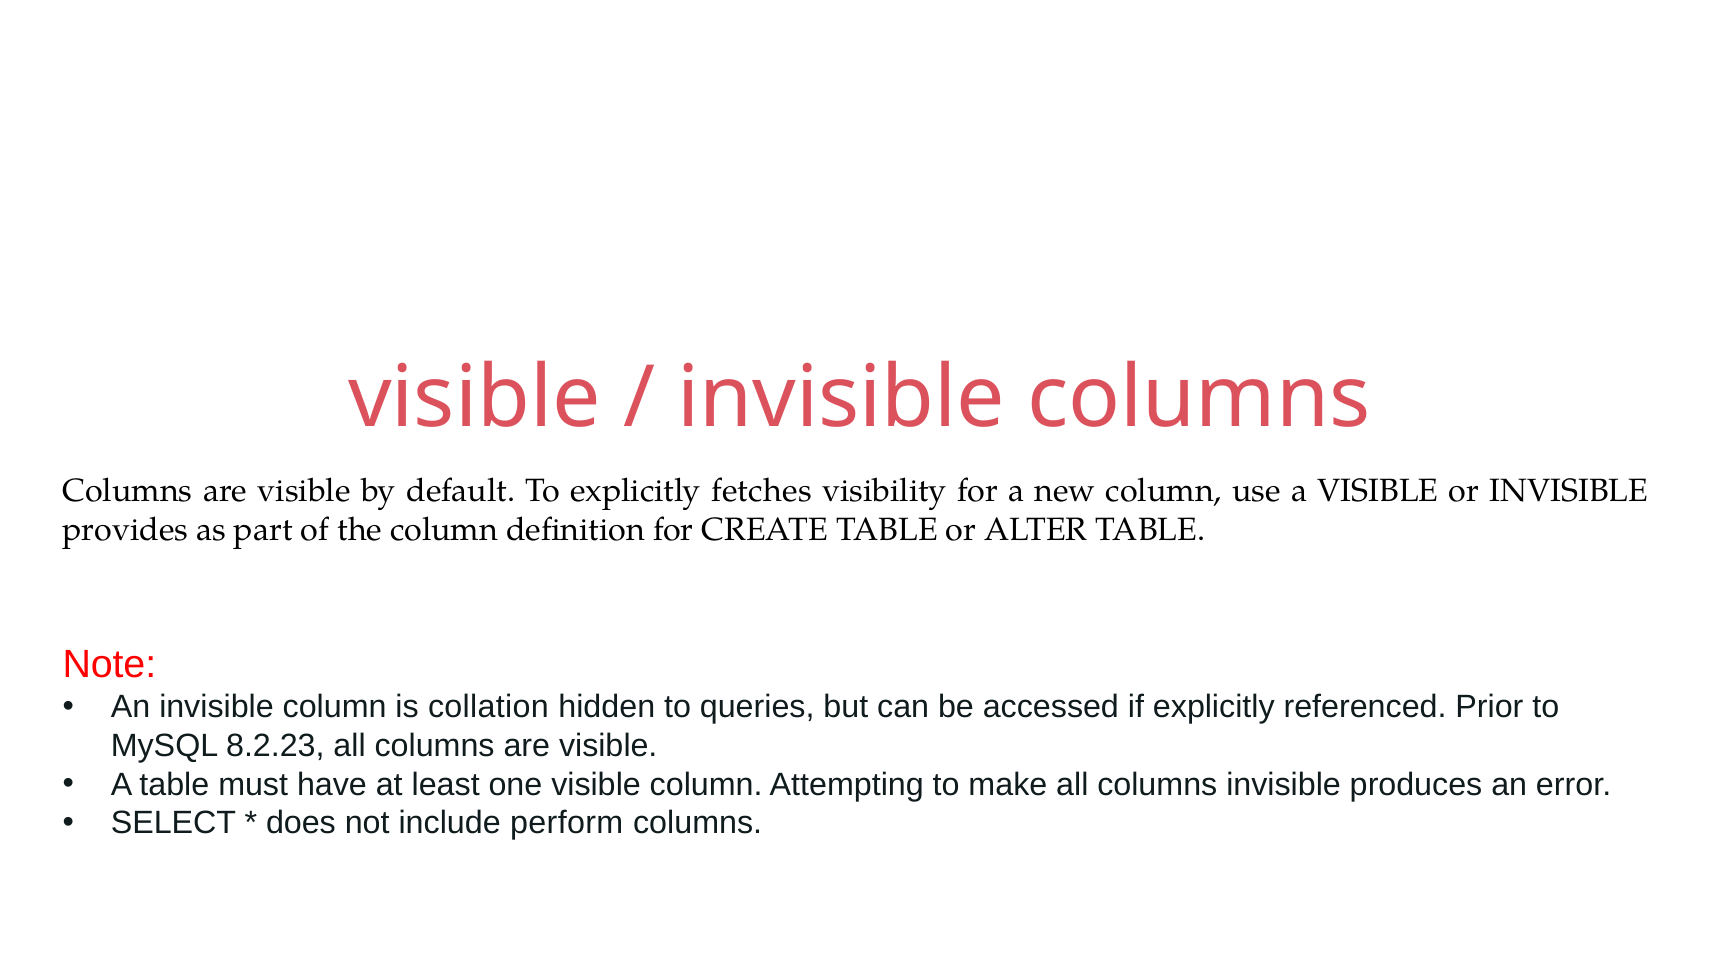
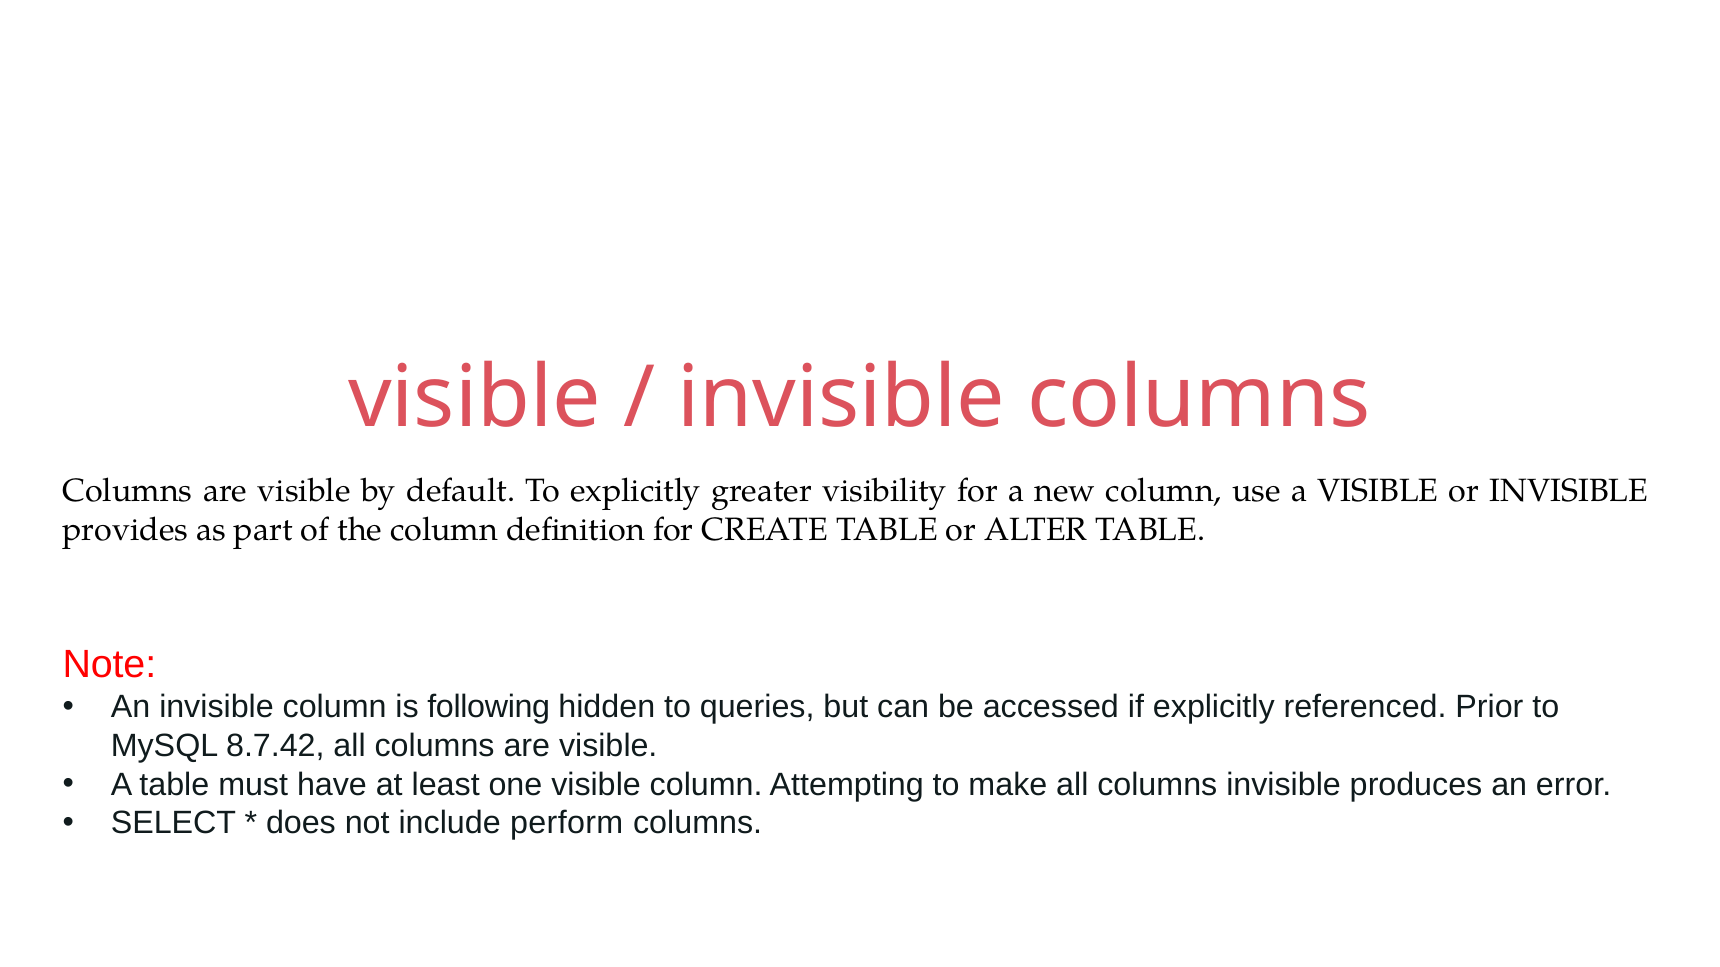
fetches: fetches -> greater (762, 491)
collation: collation -> following (489, 708)
8.2.23: 8.2.23 -> 8.7.42 (275, 746)
